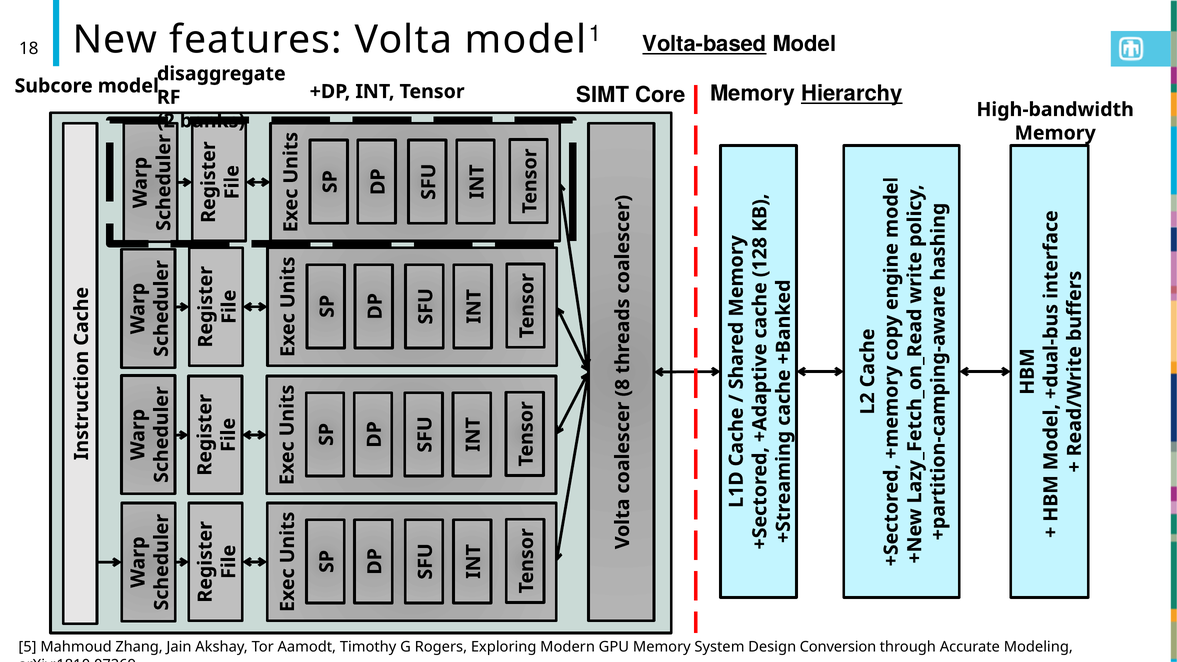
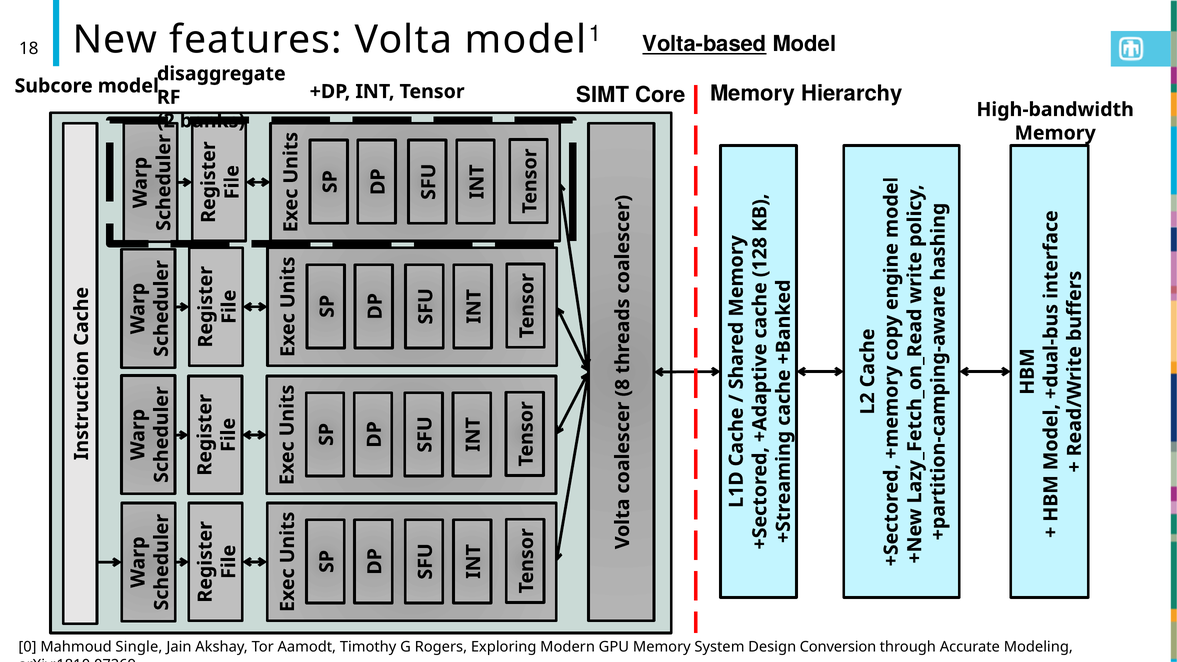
Hierarchy underline: present -> none (852, 94)
5: 5 -> 0 (27, 647)
Zhang: Zhang -> Single (139, 647)
